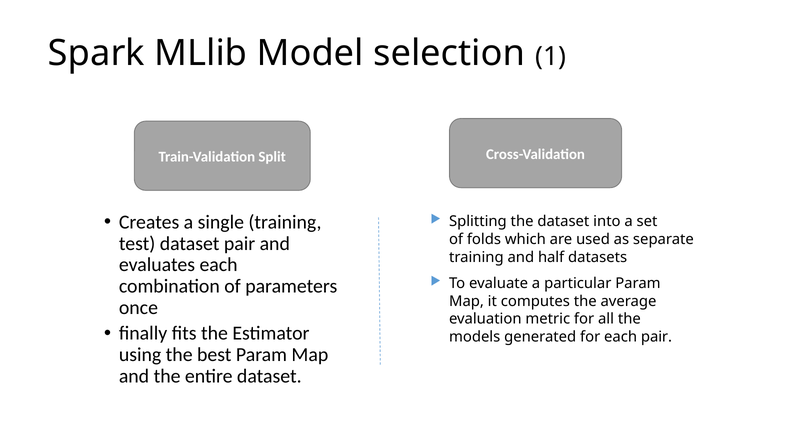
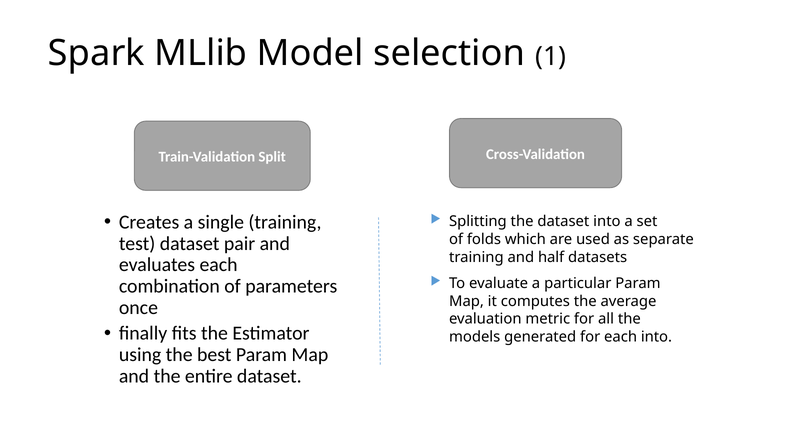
each pair: pair -> into (656, 336)
